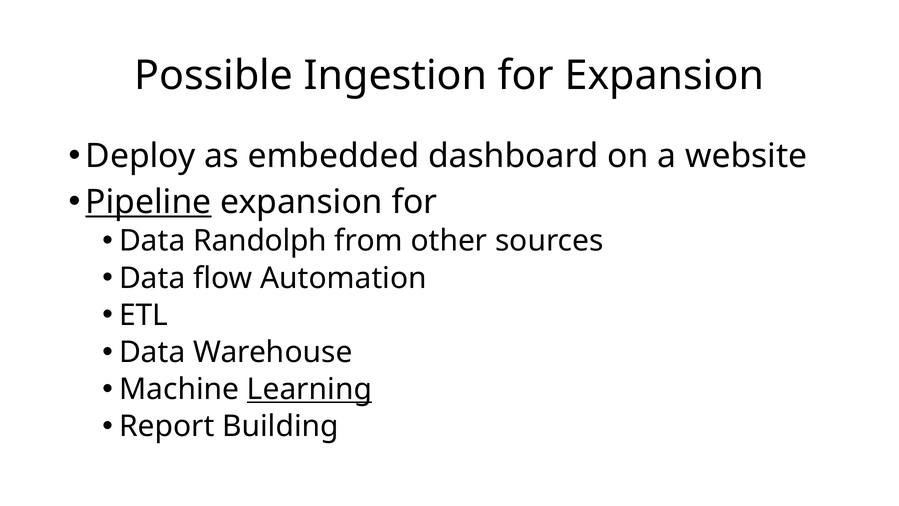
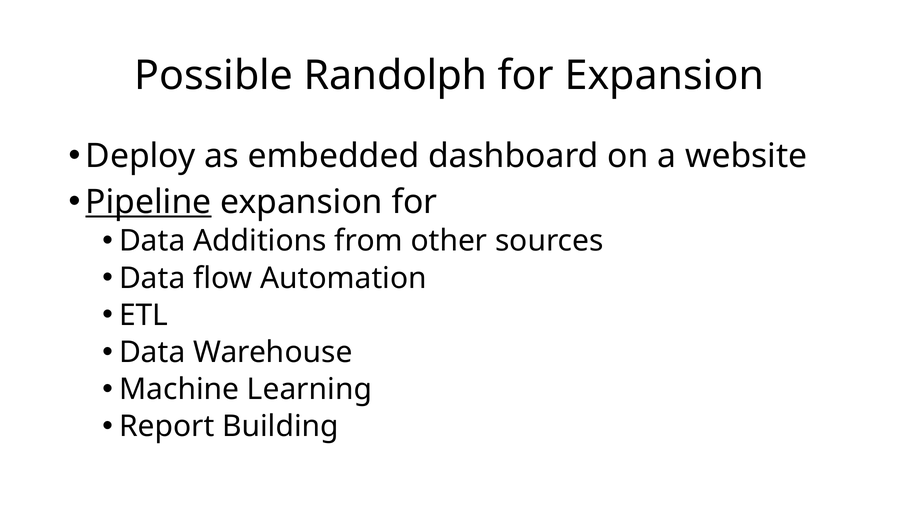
Ingestion: Ingestion -> Randolph (396, 76)
Randolph: Randolph -> Additions (260, 241)
Learning underline: present -> none (309, 389)
